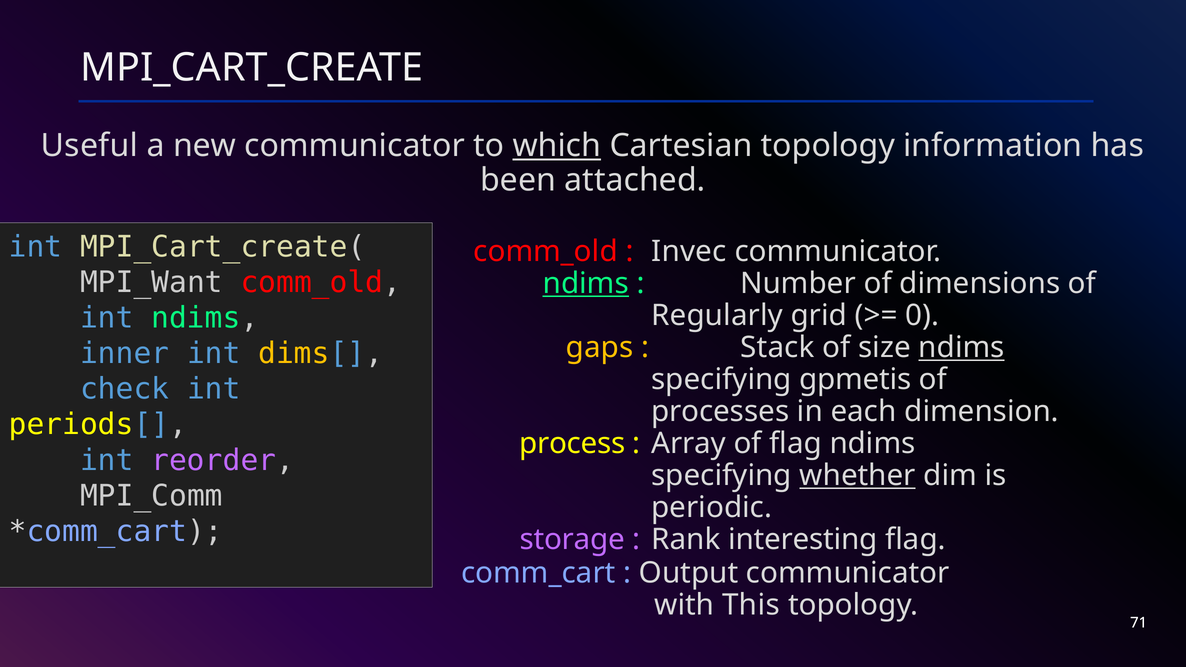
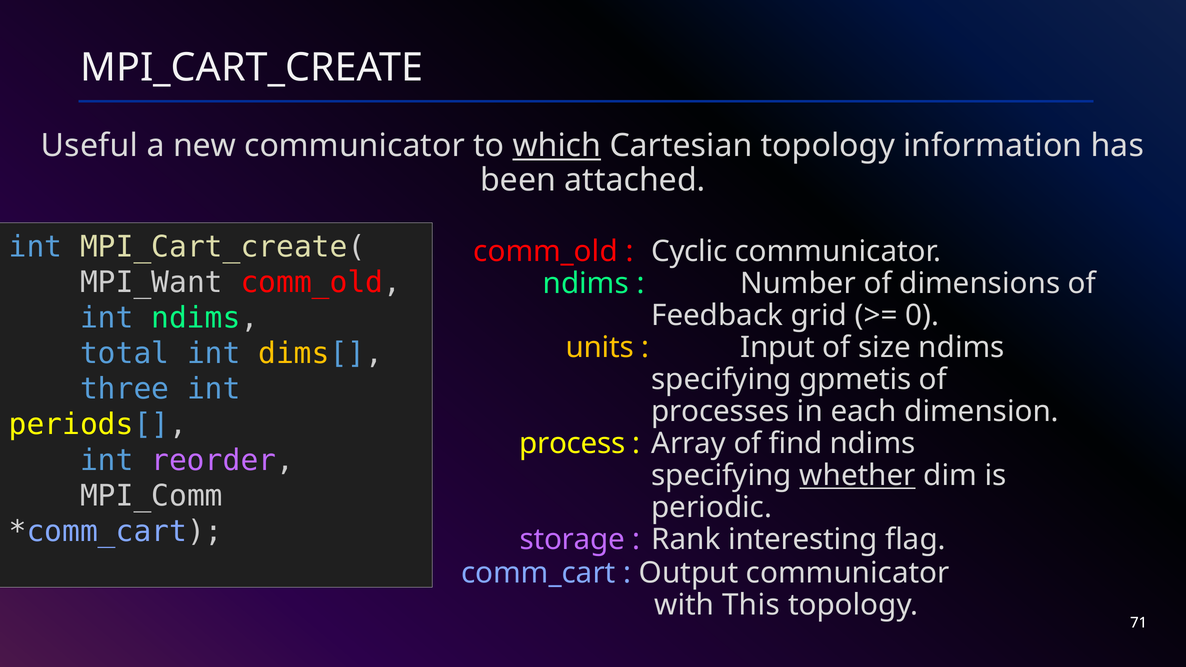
Invec: Invec -> Cyclic (689, 251)
ndims underline: present -> none (586, 283)
Regularly: Regularly -> Feedback (717, 315)
gaps: gaps -> units (600, 347)
Stack: Stack -> Input (778, 347)
ndims underline: present -> none (962, 347)
inner: inner -> total (125, 354)
check: check -> three (125, 389)
of flag: flag -> find (796, 444)
